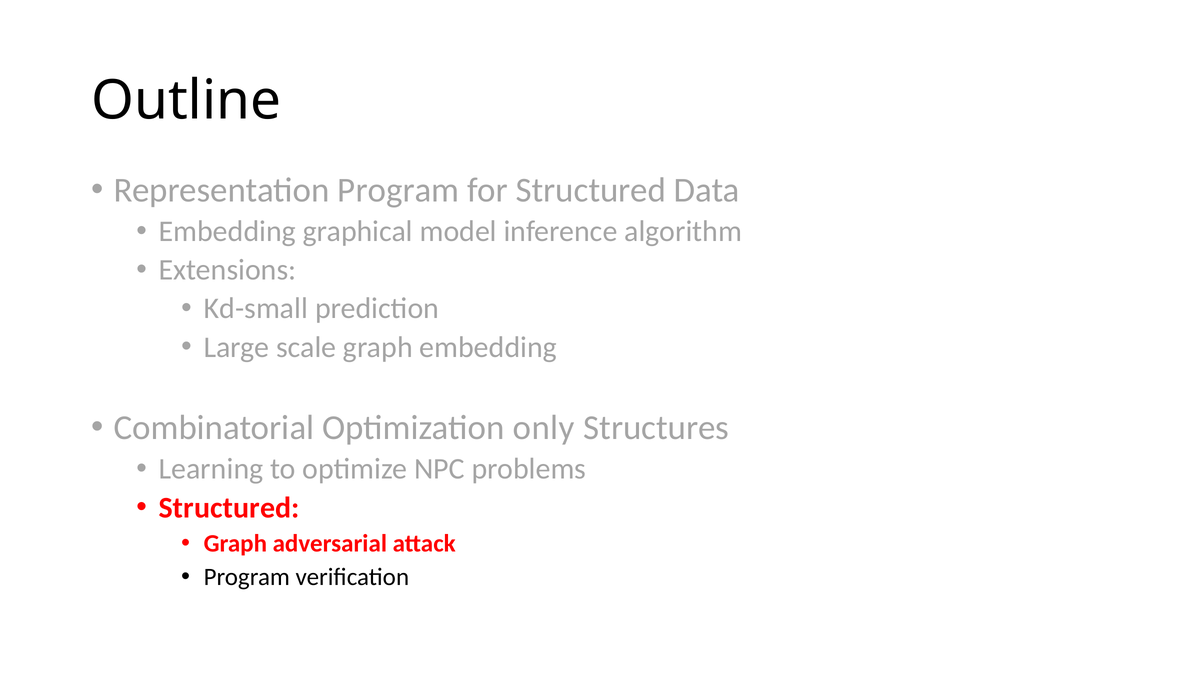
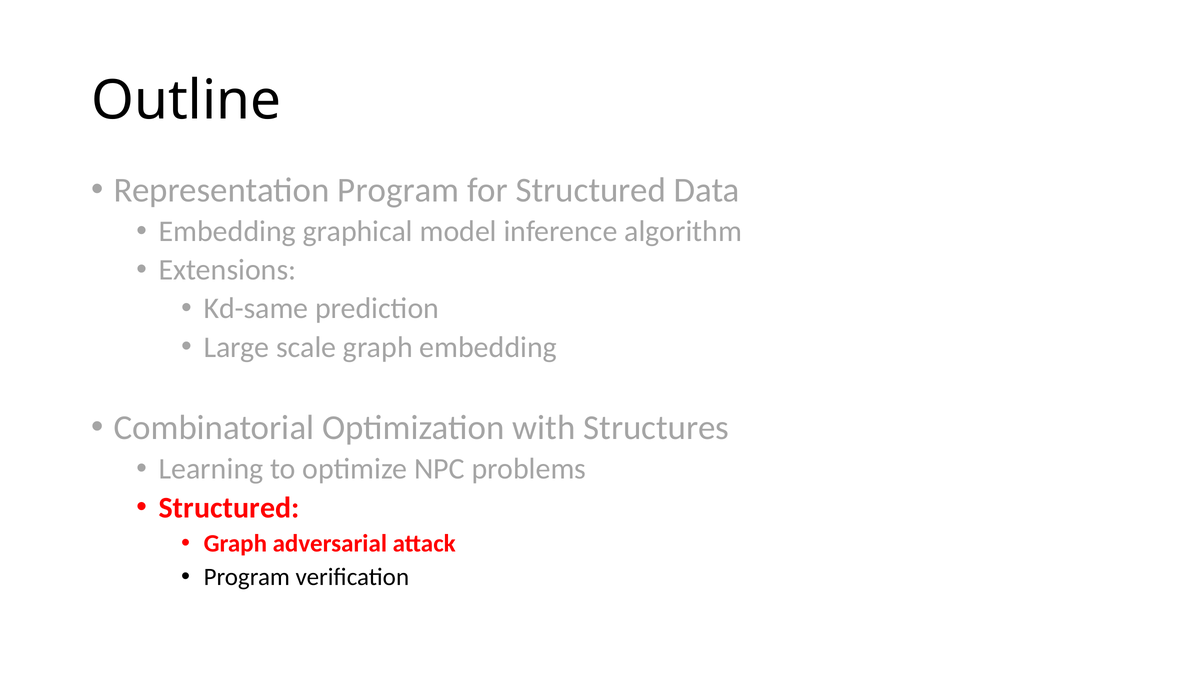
Kd-small: Kd-small -> Kd-same (256, 309)
only: only -> with (544, 428)
